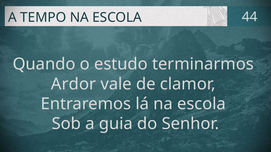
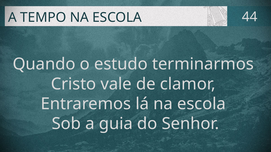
Ardor: Ardor -> Cristo (74, 84)
